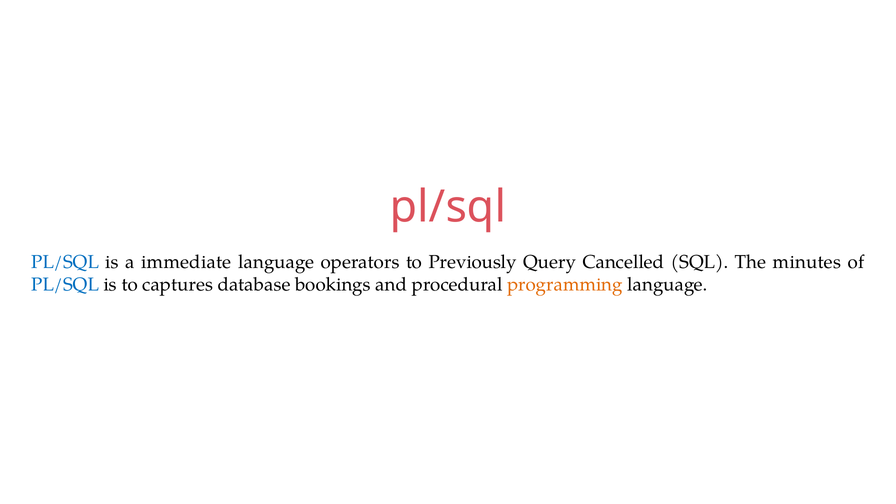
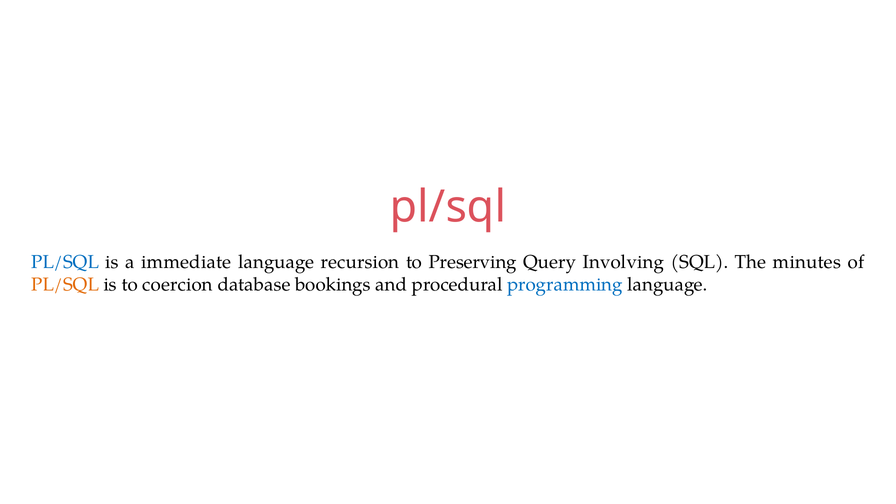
operators: operators -> recursion (360, 262)
Previously: Previously -> Preserving (473, 262)
Cancelled: Cancelled -> Involving (623, 262)
PL/SQL colour: blue -> orange (65, 285)
captures: captures -> coercion (178, 285)
programming colour: orange -> blue (565, 285)
